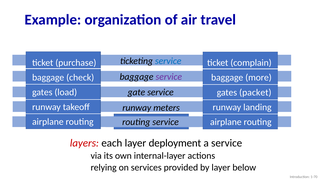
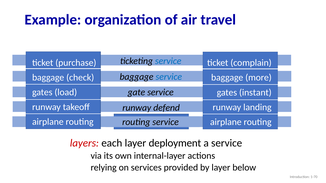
service colour: purple -> blue (169, 77)
packet: packet -> instant (255, 93)
meters: meters -> defend (167, 108)
